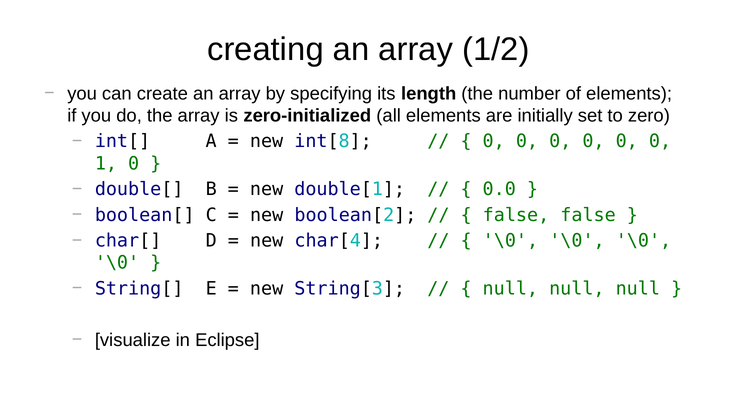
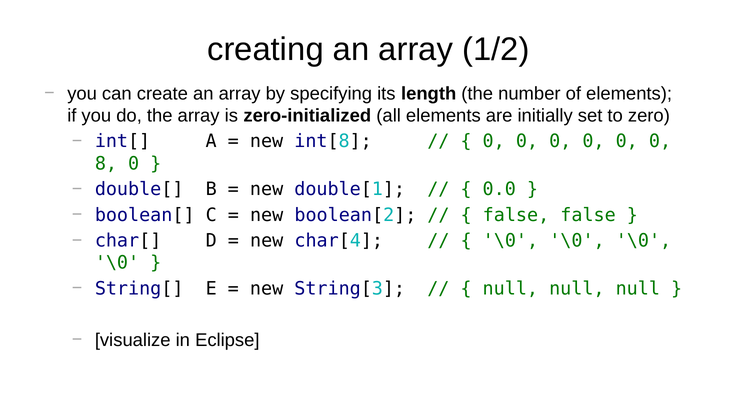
1: 1 -> 8 (106, 164)
